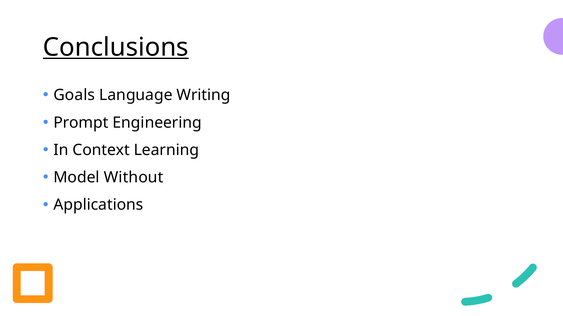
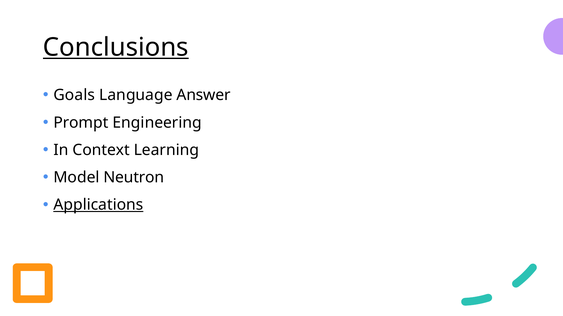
Writing: Writing -> Answer (204, 95)
Without: Without -> Neutron (134, 178)
Applications underline: none -> present (98, 205)
